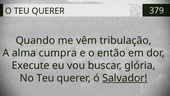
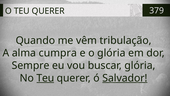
o então: então -> glória (111, 53)
Execute: Execute -> Sempre (31, 65)
Teu underline: none -> present (45, 78)
